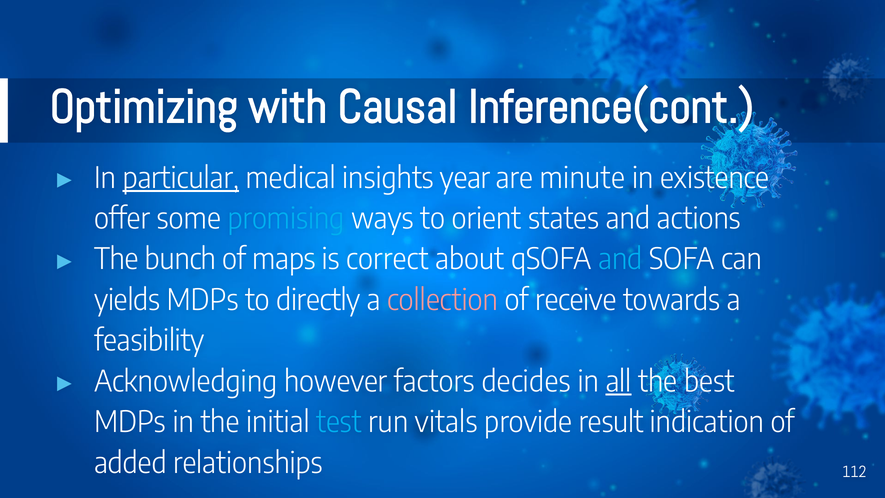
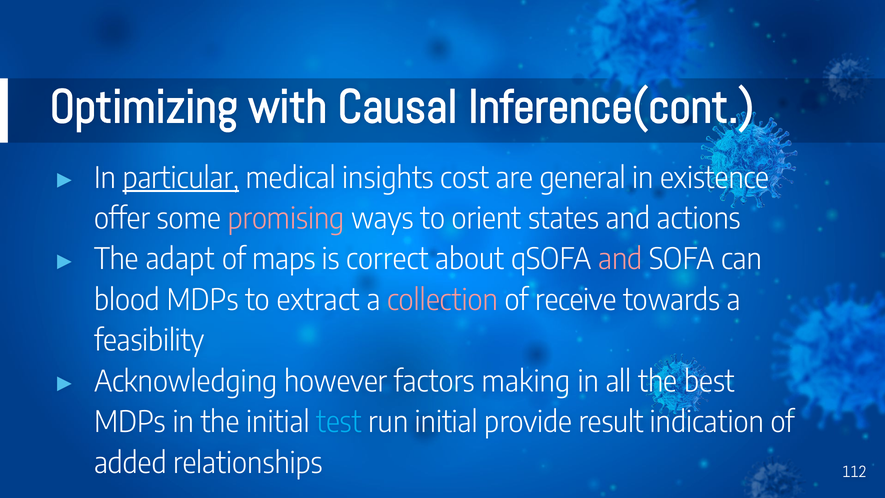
year: year -> cost (465, 178)
minute: minute -> general (583, 178)
promising colour: light blue -> pink (286, 219)
bunch: bunch -> adapt (180, 260)
and colour: light blue -> pink (620, 260)
yields: yields -> blood (127, 300)
directly: directly -> extract (318, 300)
decides: decides -> making (526, 382)
all underline: present -> none (619, 382)
run vitals: vitals -> initial (446, 422)
